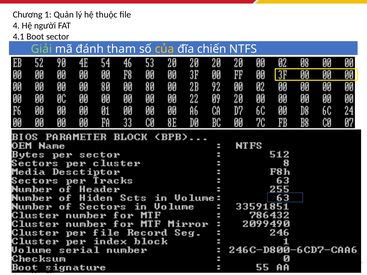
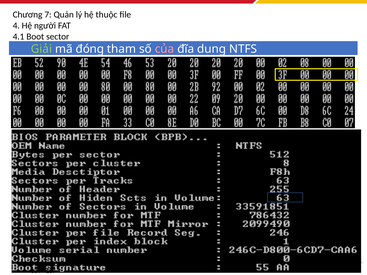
1: 1 -> 7 (48, 15)
đánh: đánh -> đóng (90, 49)
của colour: yellow -> pink (165, 49)
chiến: chiến -> dung (212, 49)
